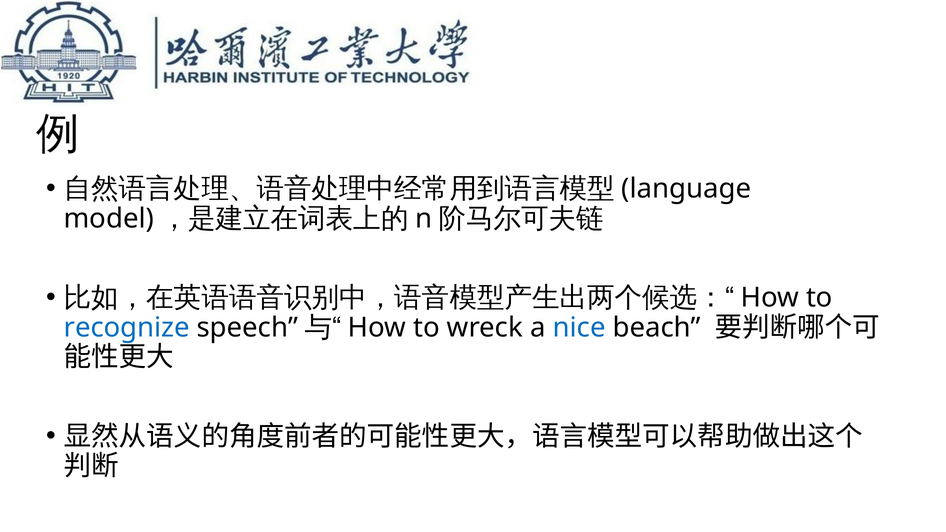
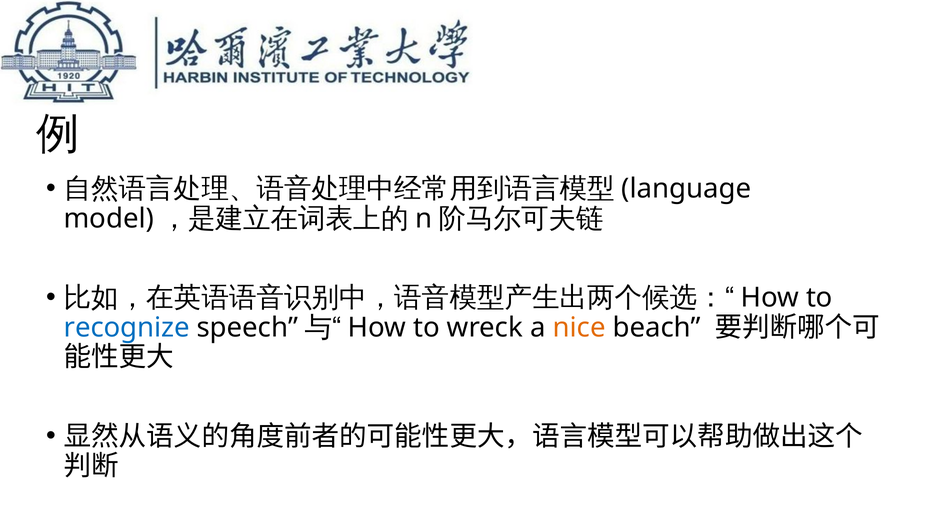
nice colour: blue -> orange (579, 328)
